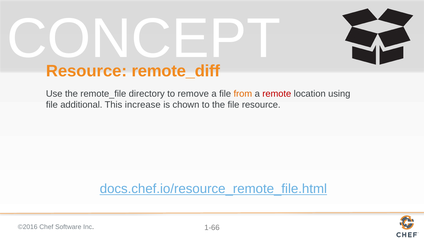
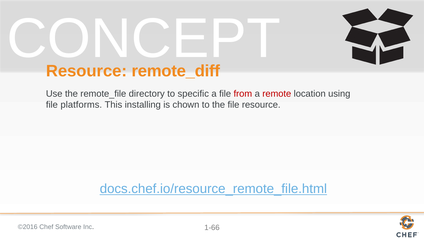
remove: remove -> specific (193, 94)
from colour: orange -> red (243, 94)
additional: additional -> platforms (81, 105)
increase: increase -> installing (143, 105)
